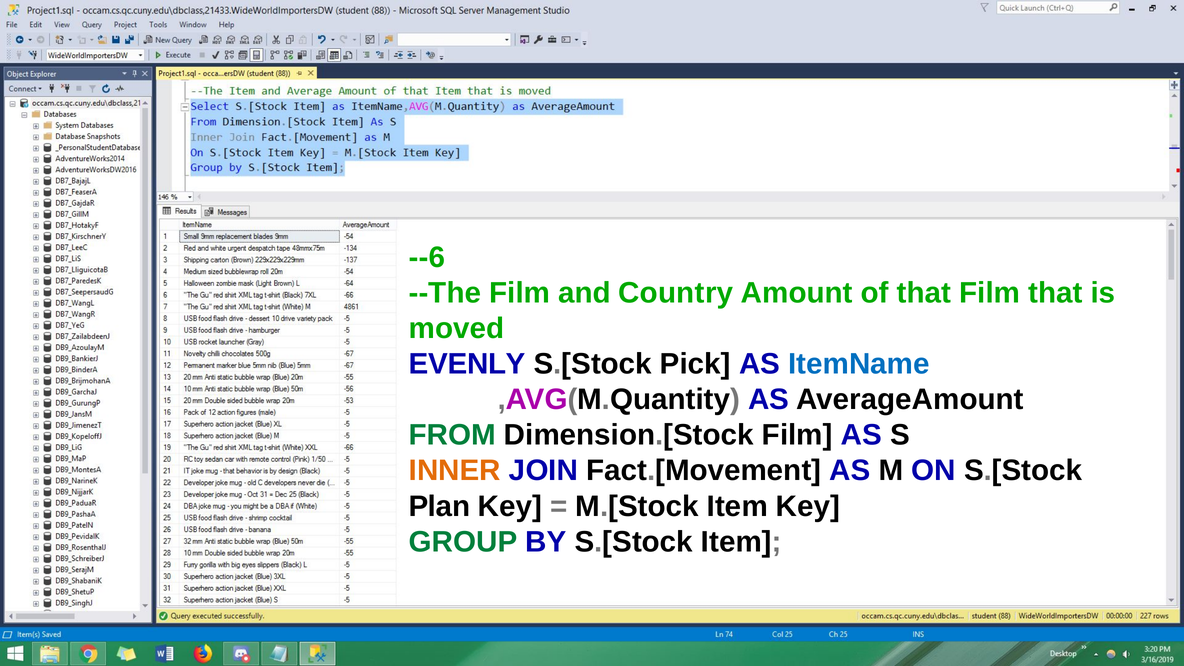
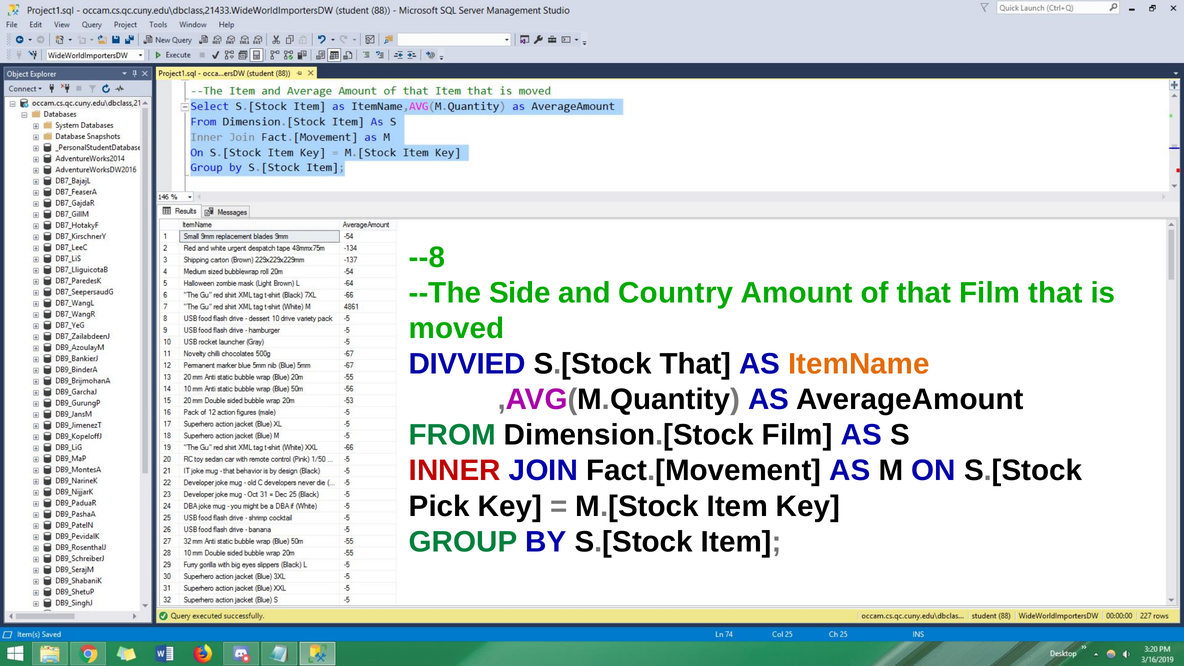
--6: --6 -> --8 (427, 258)
--The Film: Film -> Side (520, 293)
EVENLY: EVENLY -> DIVVIED (467, 364)
S.[Stock Pick: Pick -> That (696, 364)
ItemName colour: blue -> orange (859, 364)
INNER colour: orange -> red (455, 471)
Plan: Plan -> Pick (439, 506)
